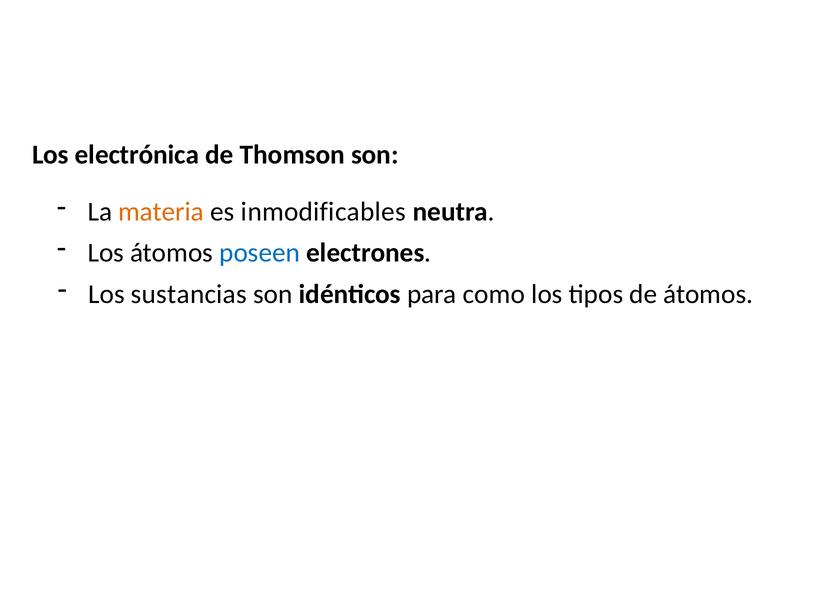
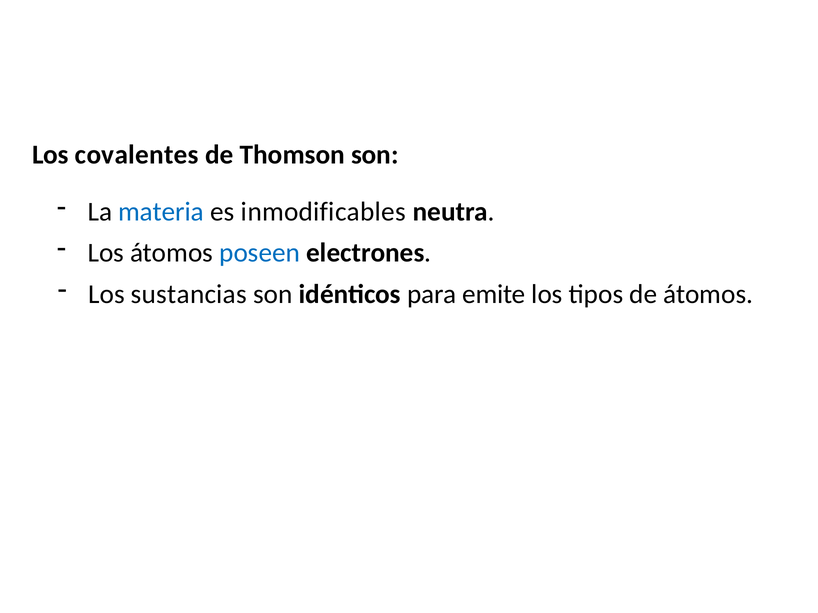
electrónica: electrónica -> covalentes (137, 155)
materia colour: orange -> blue (161, 212)
como: como -> emite (494, 294)
